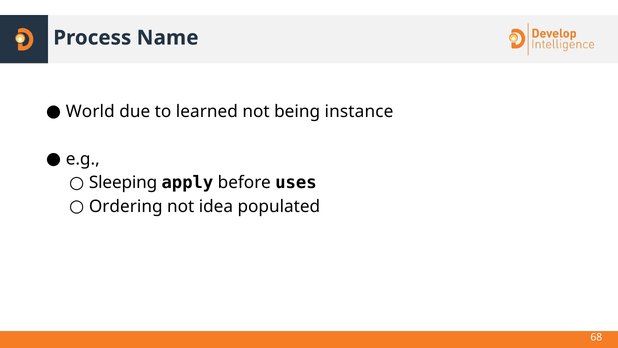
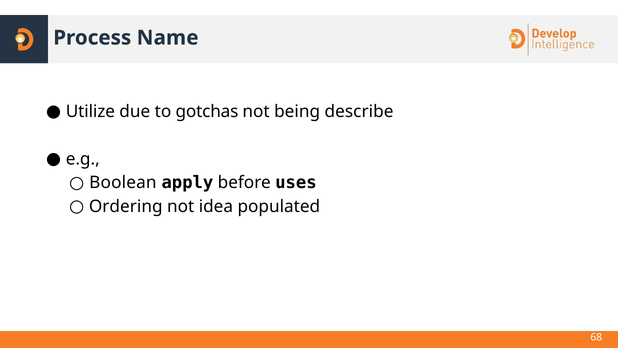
World: World -> Utilize (90, 111)
learned: learned -> gotchas (207, 111)
instance: instance -> describe (359, 111)
Sleeping: Sleeping -> Boolean (123, 182)
